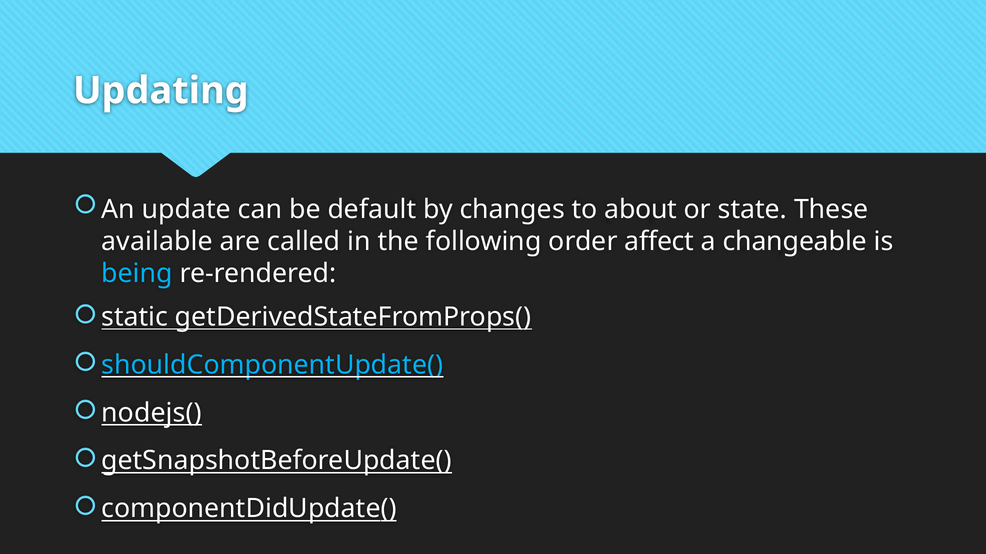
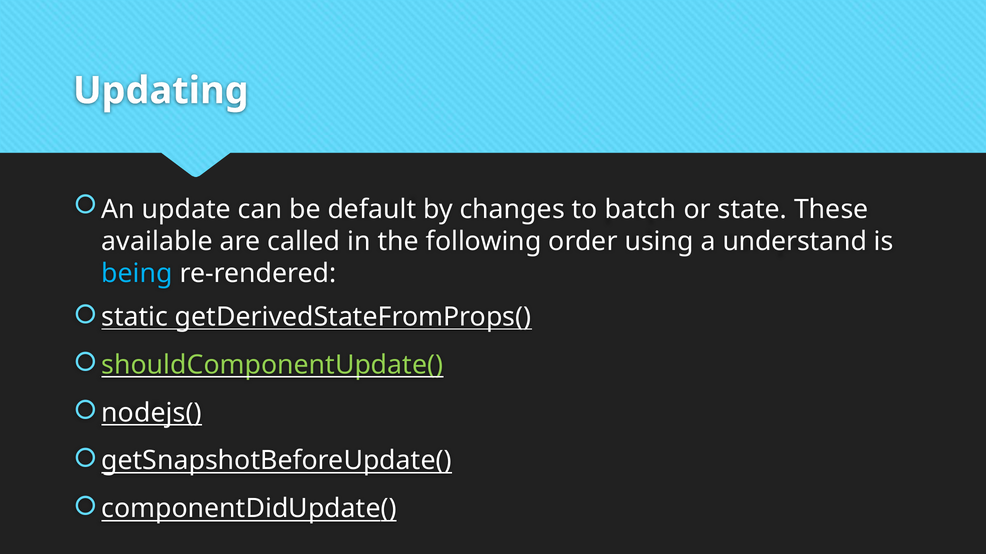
about: about -> batch (640, 210)
affect: affect -> using (659, 242)
changeable: changeable -> understand (795, 242)
shouldComponentUpdate( colour: light blue -> light green (272, 365)
